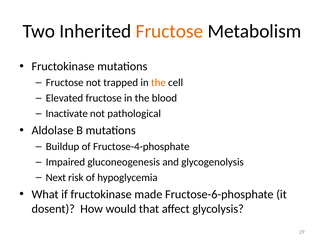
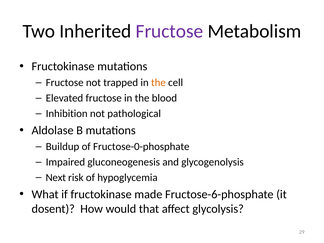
Fructose colour: orange -> purple (169, 31)
Inactivate: Inactivate -> Inhibition (67, 114)
Fructose-4-phosphate: Fructose-4-phosphate -> Fructose-0-phosphate (141, 147)
